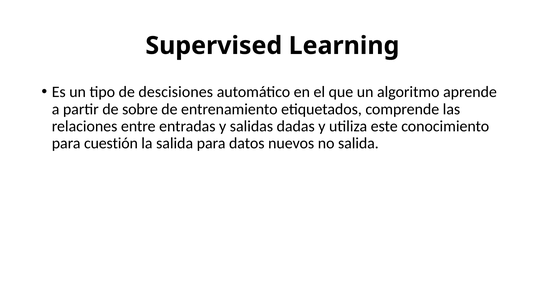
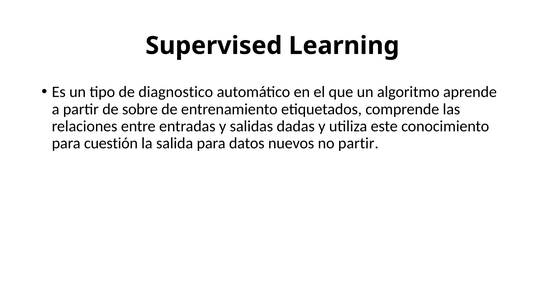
descisiones: descisiones -> diagnostico (176, 92)
no salida: salida -> partir (358, 144)
